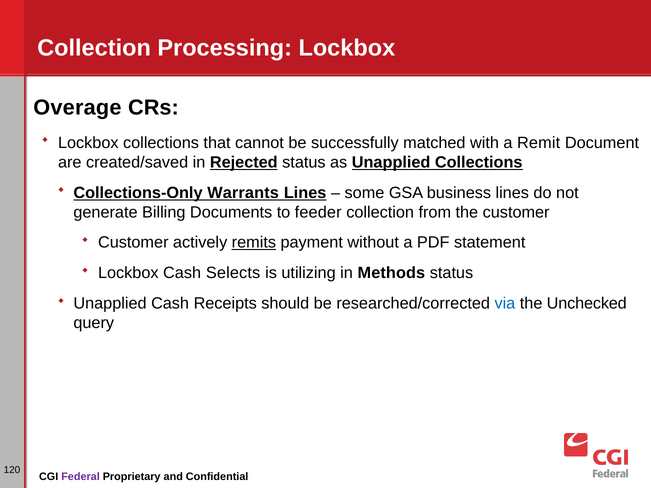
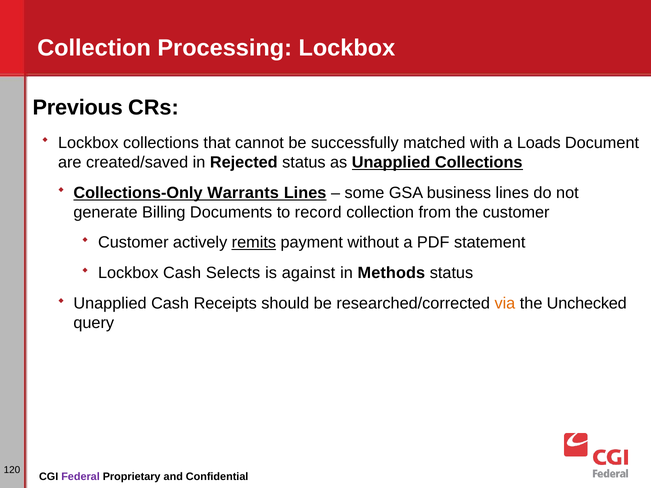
Overage: Overage -> Previous (78, 107)
Remit: Remit -> Loads (539, 143)
Rejected underline: present -> none (244, 162)
feeder: feeder -> record (318, 212)
utilizing: utilizing -> against (308, 273)
via colour: blue -> orange (505, 303)
